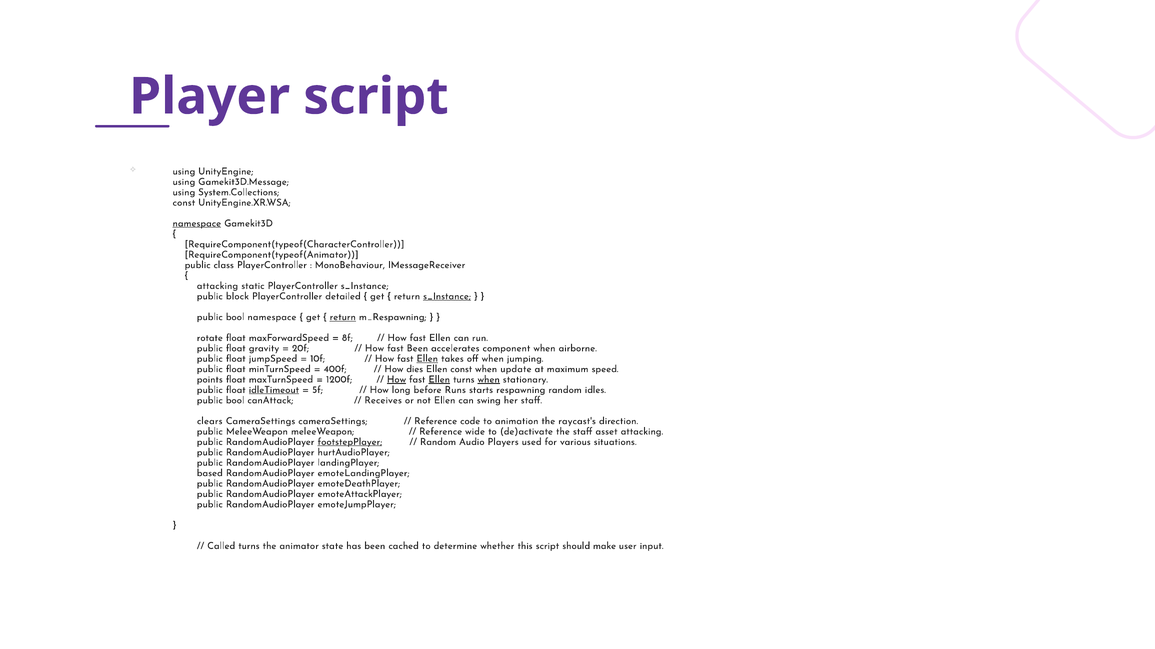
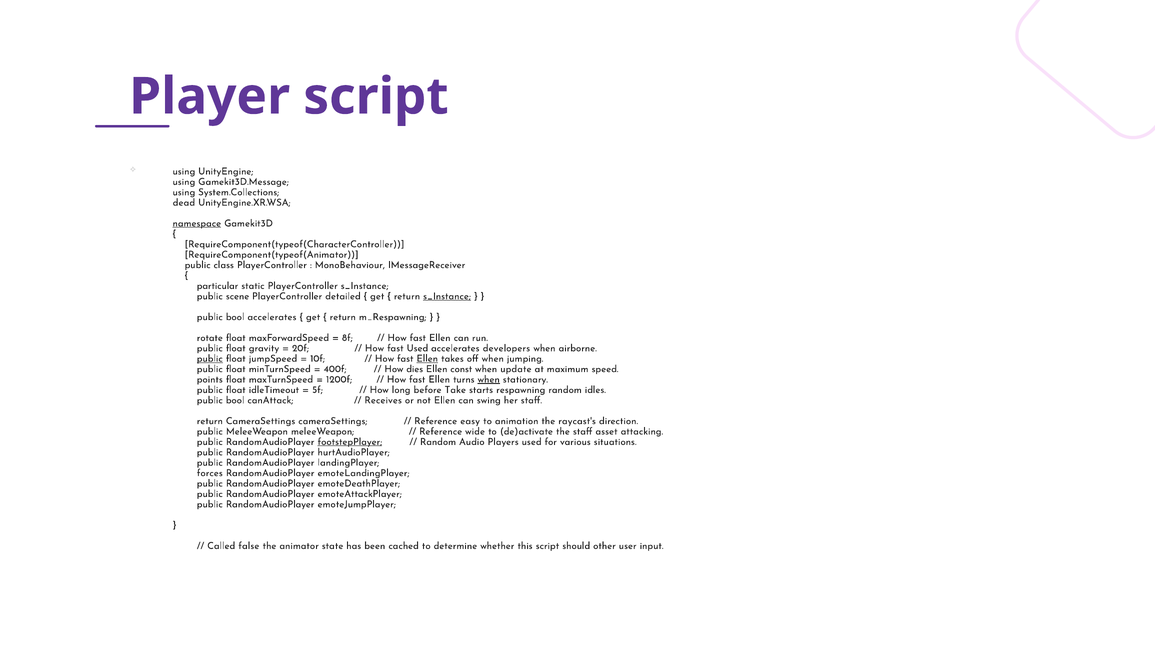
const: const -> dead (184, 203)
attacking: attacking -> particular (218, 286)
block: block -> scene (238, 296)
bool namespace: namespace -> accelerates (272, 317)
return underline: present -> none (343, 317)
fast Been: Been -> Used (417, 349)
component: component -> developers (506, 349)
public underline: none -> present (210, 359)
How underline: present -> none (396, 380)
Ellen underline: present -> none (439, 380)
idleTimeout underline: present -> none (274, 390)
Runs: Runs -> Take (455, 390)
clears: clears -> return (210, 421)
code: code -> easy (470, 421)
based: based -> forces (210, 473)
Called turns: turns -> false (249, 546)
make: make -> other (604, 546)
